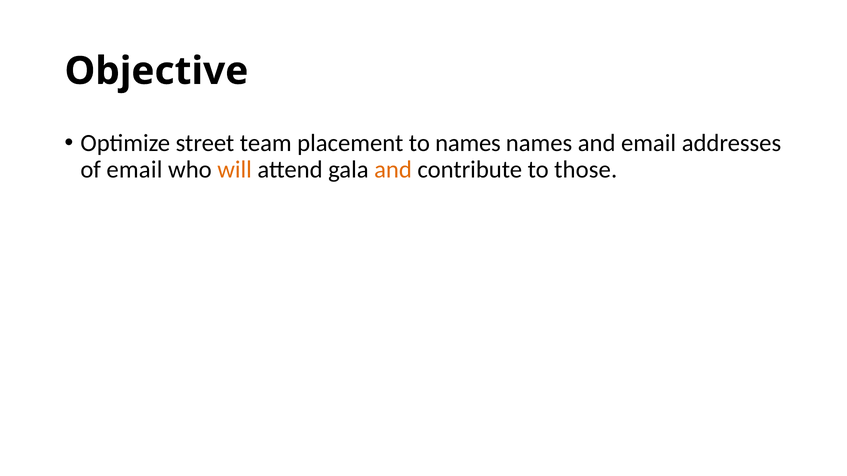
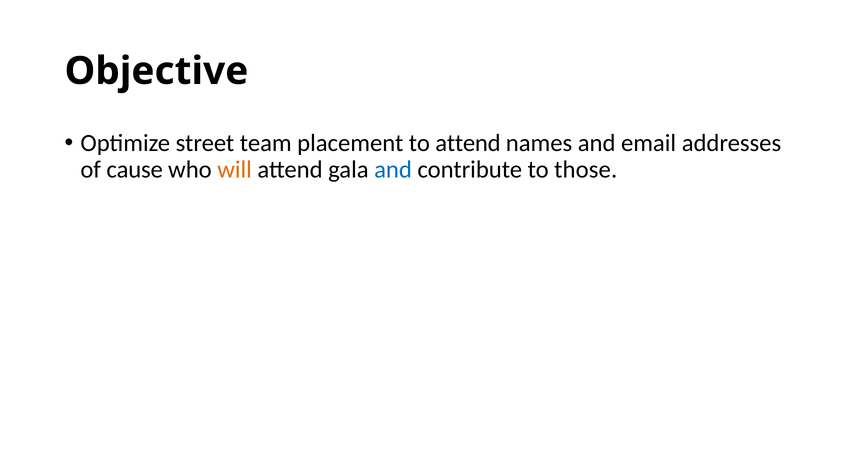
to names: names -> attend (468, 143)
of email: email -> cause (135, 170)
and colour: orange -> blue (393, 170)
